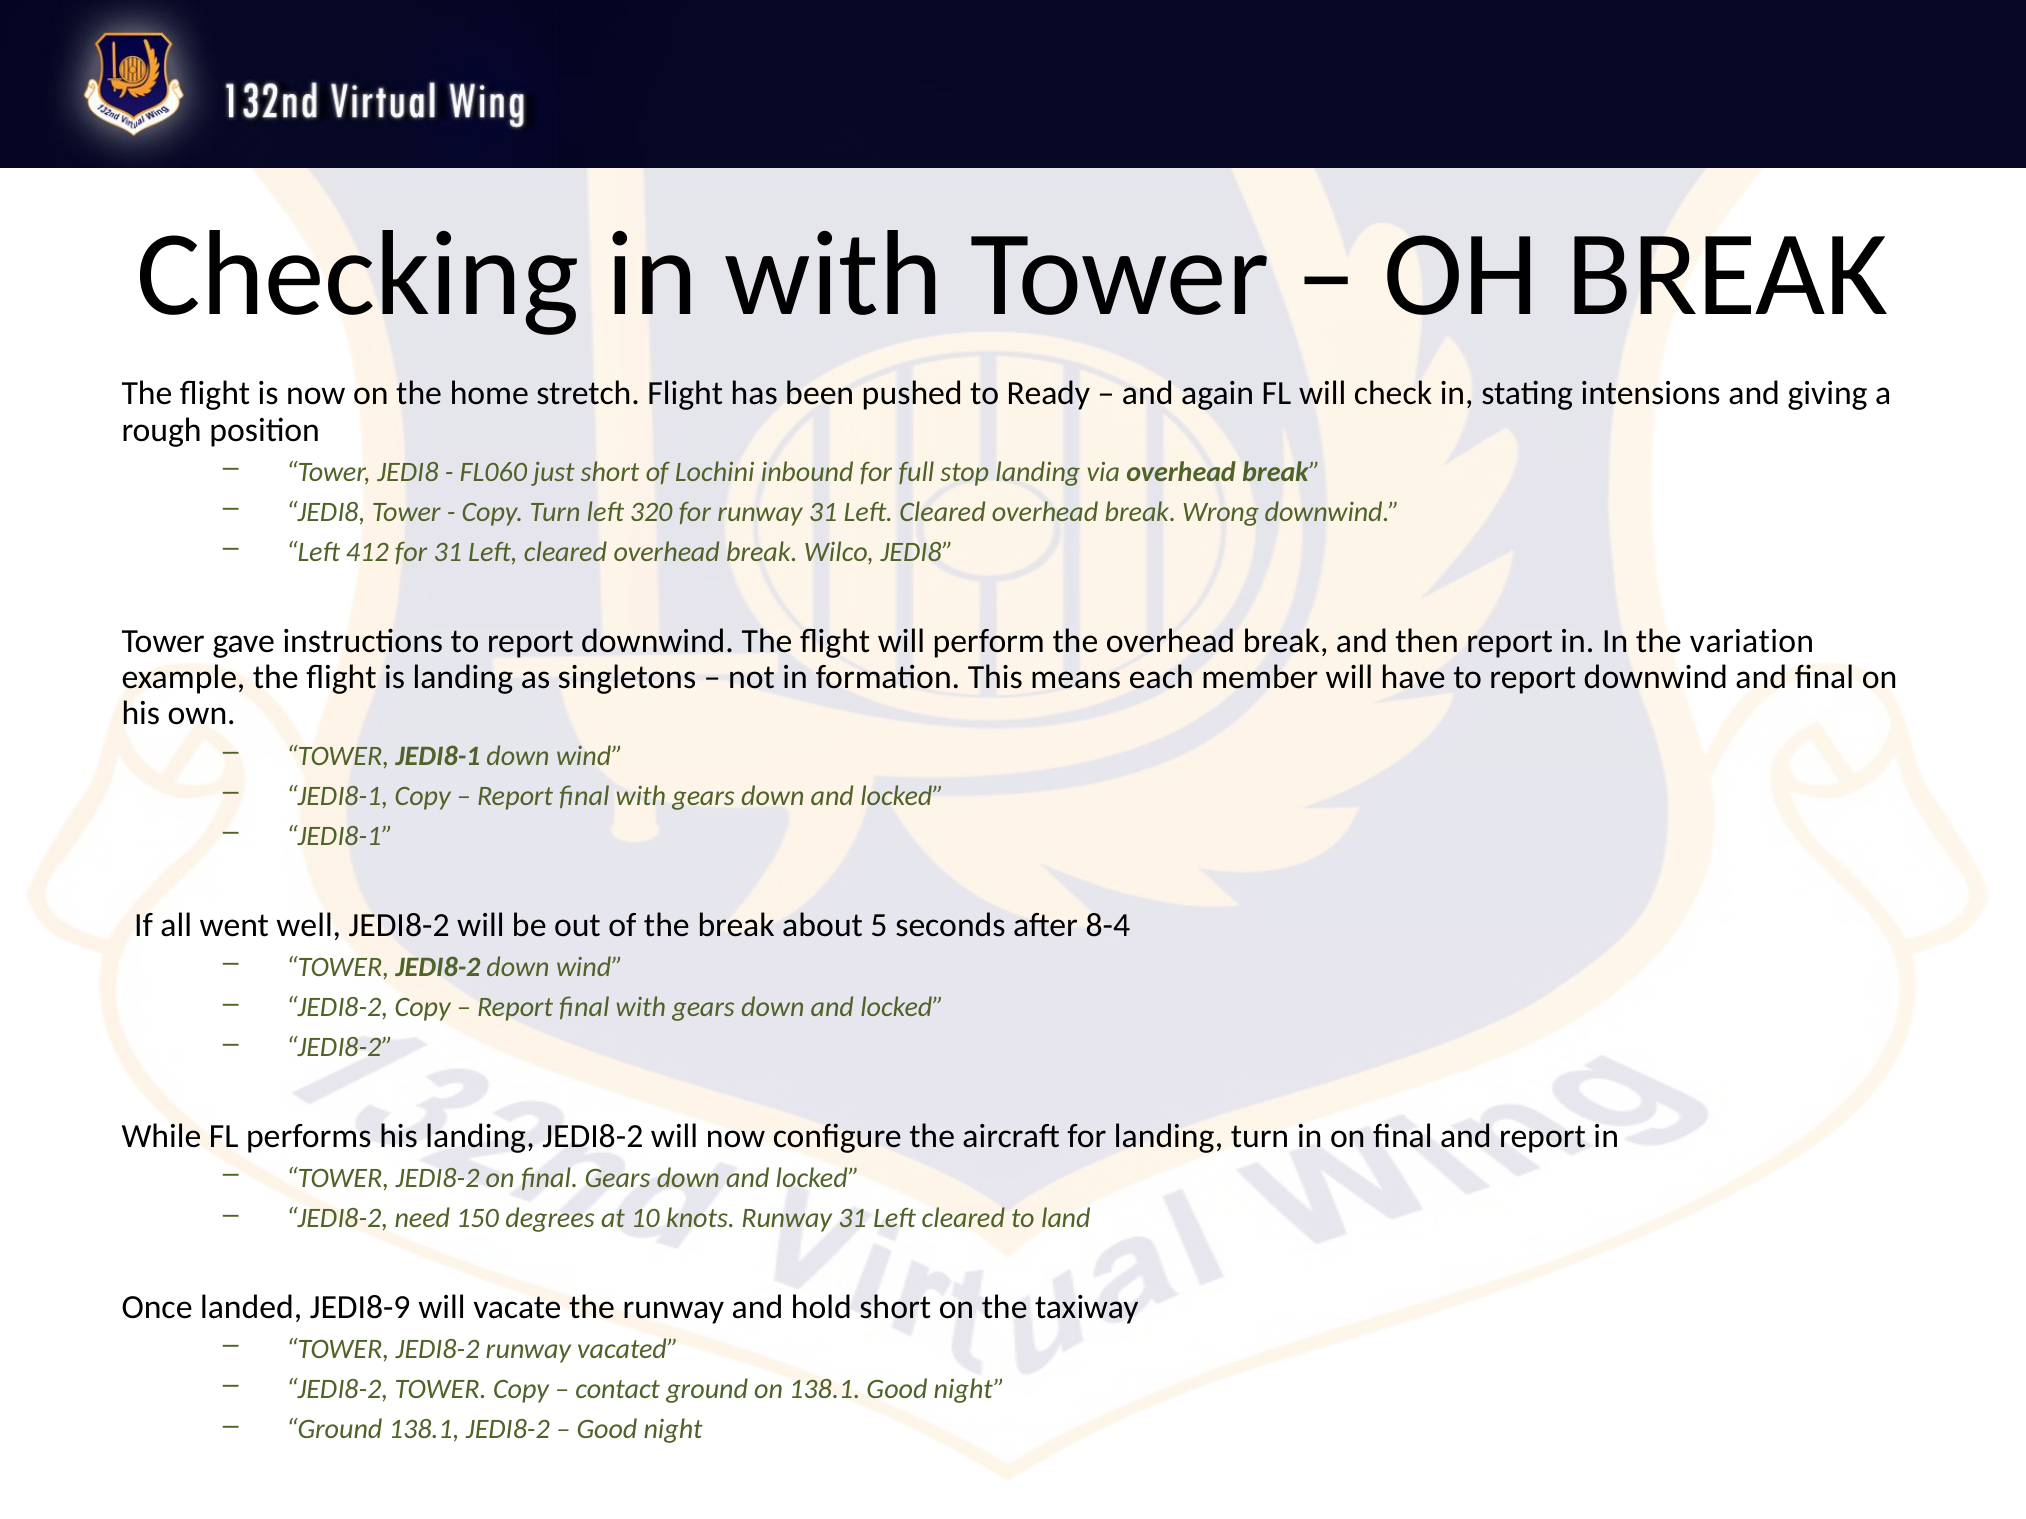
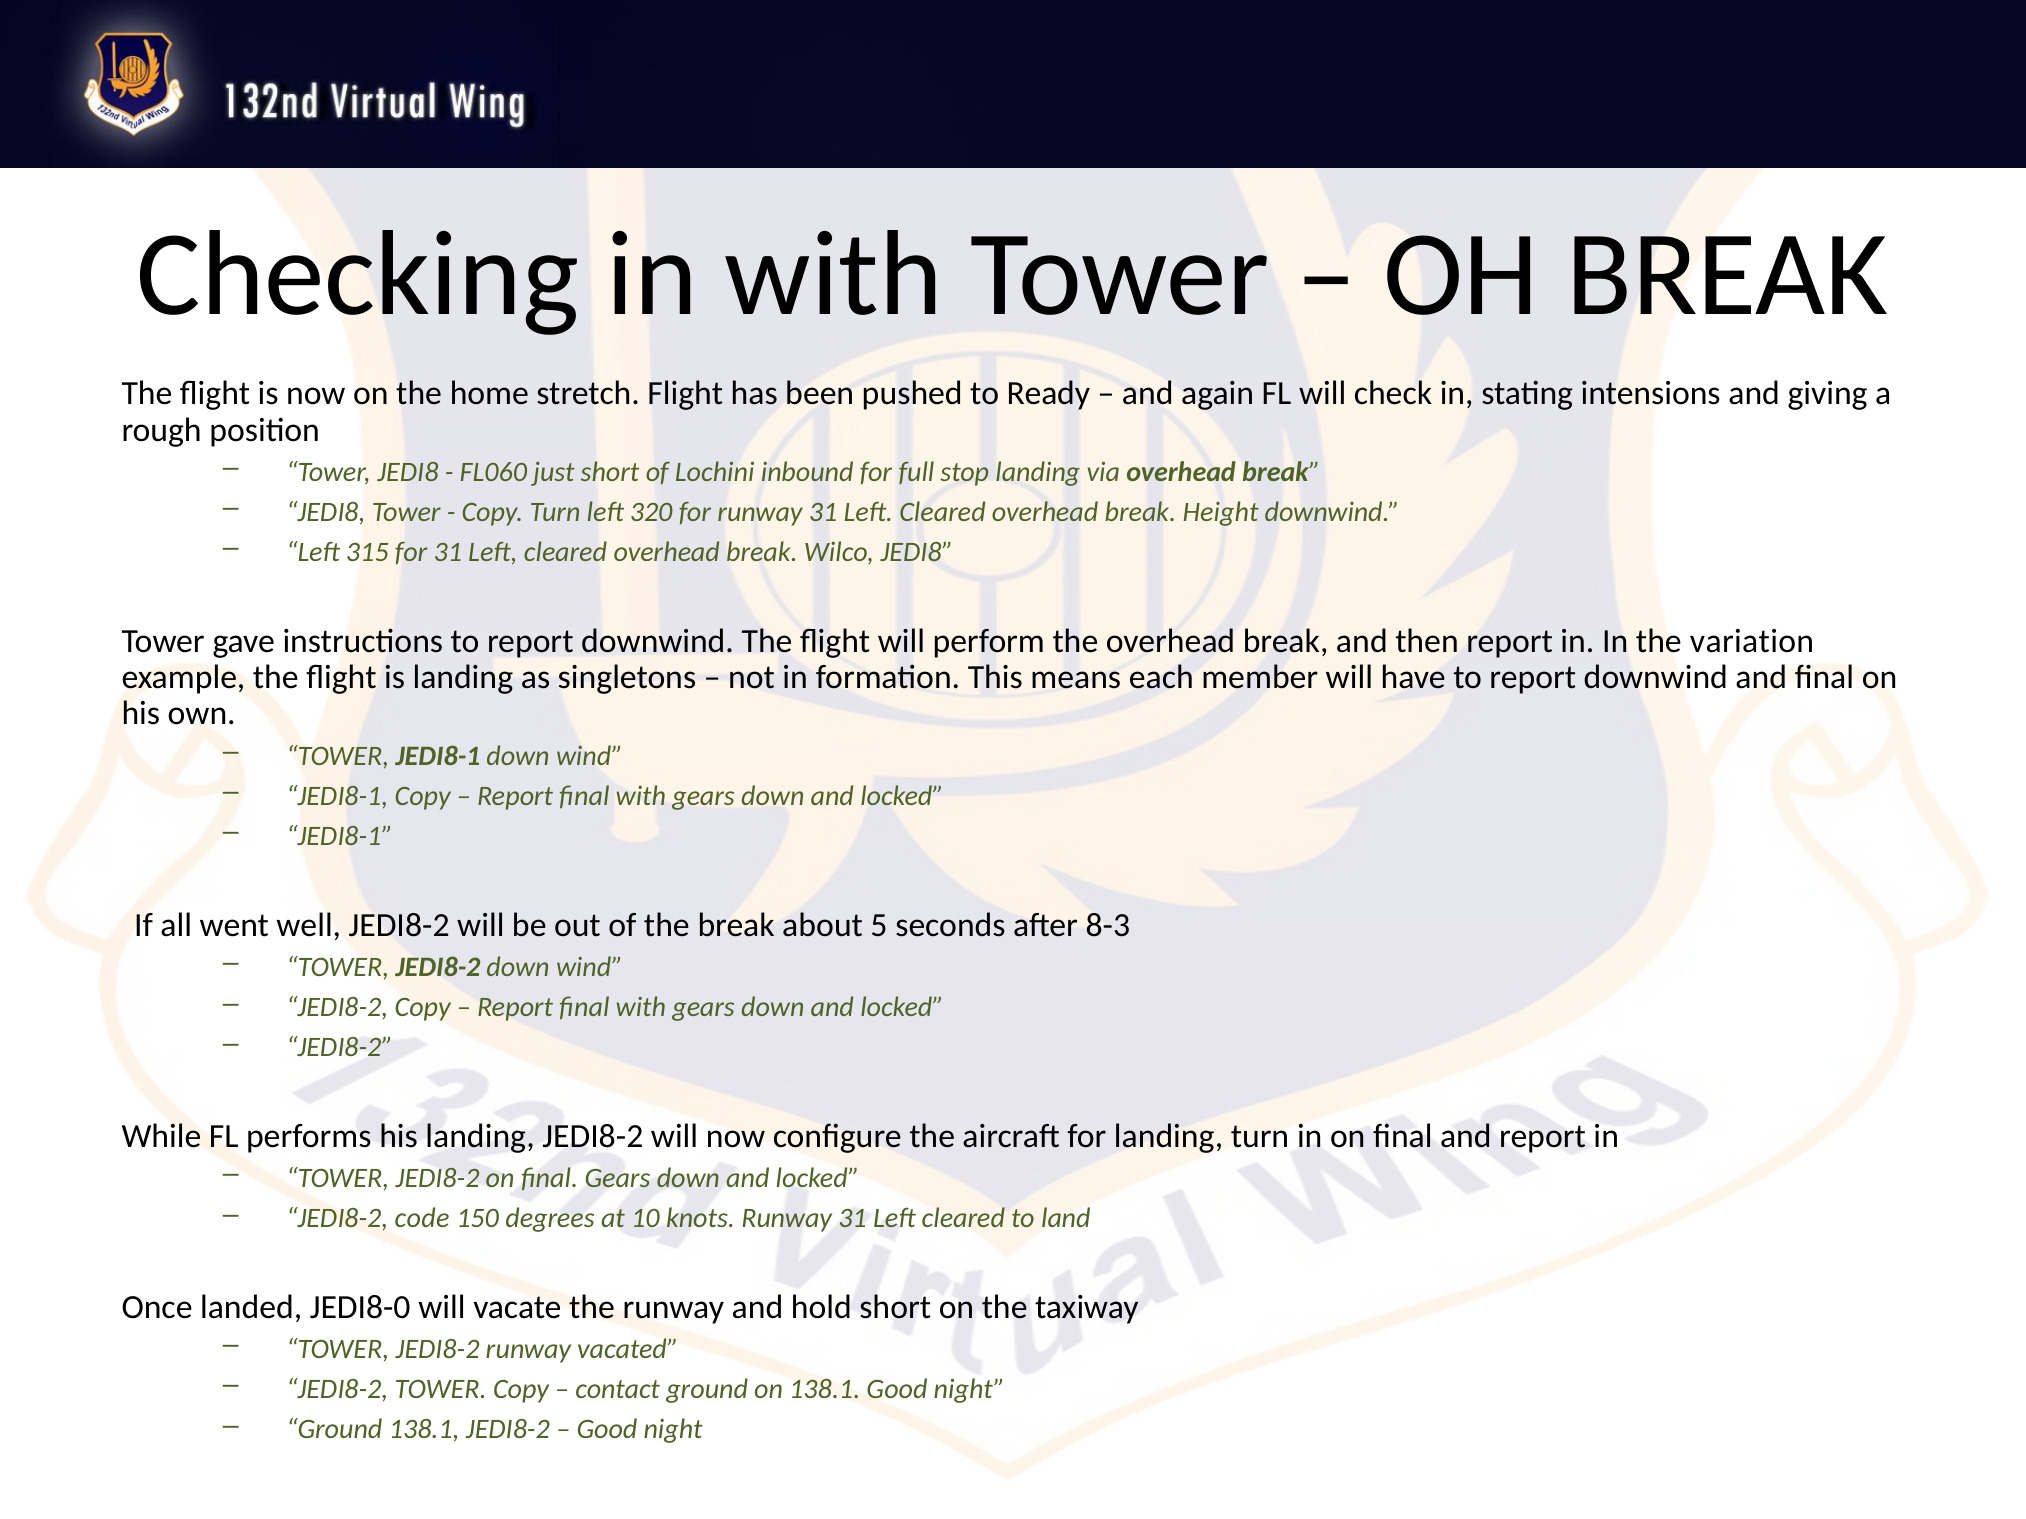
Wrong: Wrong -> Height (1221, 512)
412: 412 -> 315 (367, 552)
8-4: 8-4 -> 8-3 (1108, 926)
need: need -> code (422, 1219)
JEDI8-9: JEDI8-9 -> JEDI8-0 (360, 1308)
